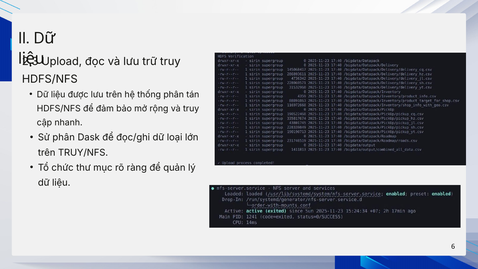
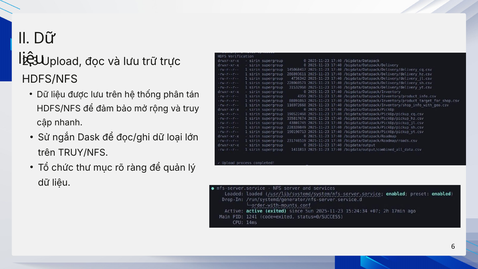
trữ truy: truy -> trực (170, 61)
Sử phân: phân -> ngắn (64, 137)
